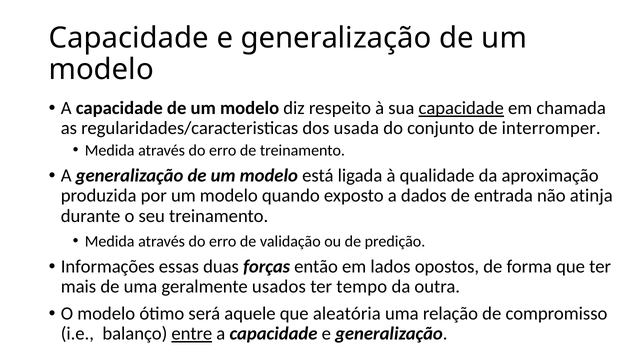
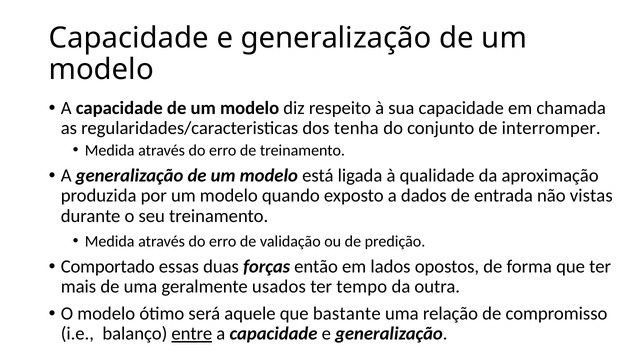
capacidade underline: present -> none (461, 108)
usada: usada -> tenha (356, 128)
atinja: atinja -> vistas (591, 196)
Informações: Informações -> Comportado (108, 267)
aleatória: aleatória -> bastante (347, 314)
